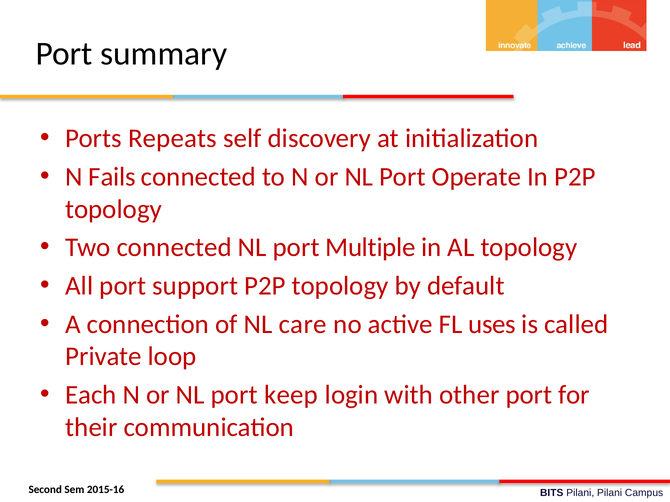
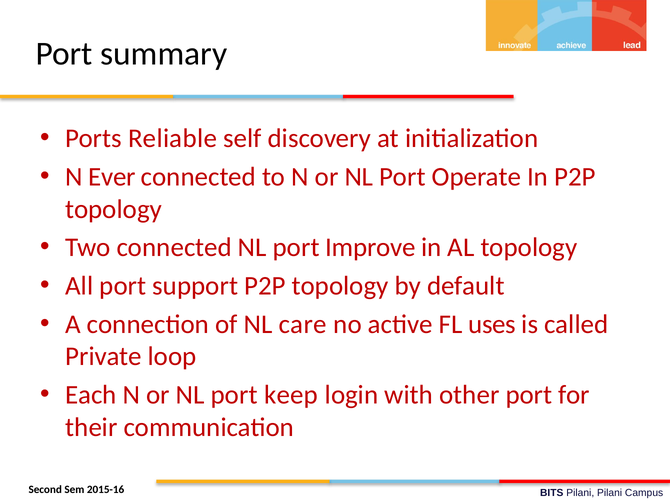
Repeats: Repeats -> Reliable (172, 139)
Fails: Fails -> Ever (112, 177)
Multiple: Multiple -> Improve (370, 248)
